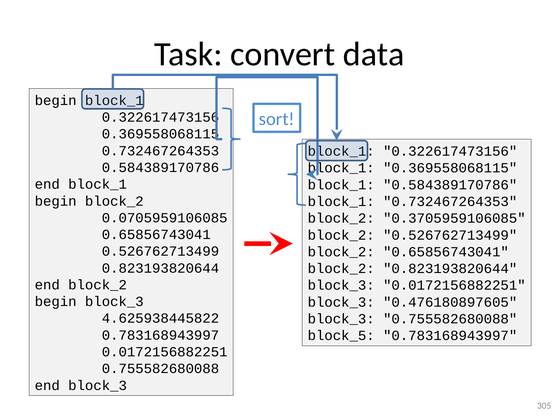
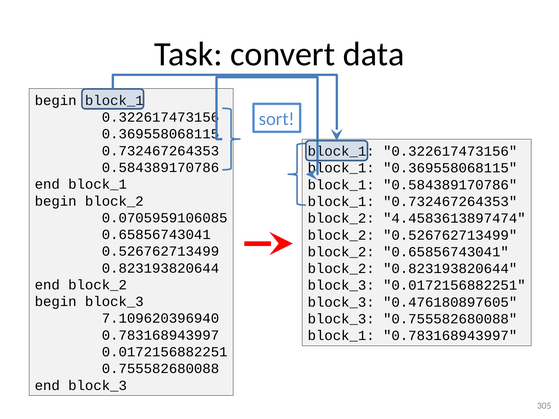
0.3705959106085: 0.3705959106085 -> 4.4583613897474 (454, 218)
4.625938445822: 4.625938445822 -> 7.109620396940 (160, 319)
block_5: block_5 -> block_1 (341, 336)
